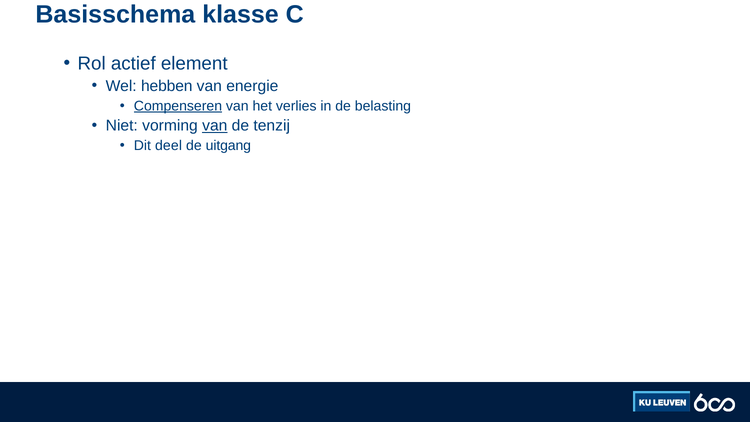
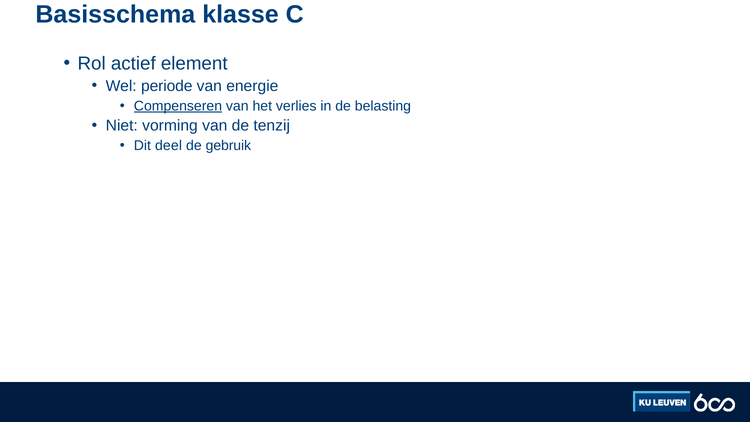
hebben: hebben -> periode (167, 86)
van underline: present -> none (215, 126)
uitgang: uitgang -> gebruik (228, 146)
